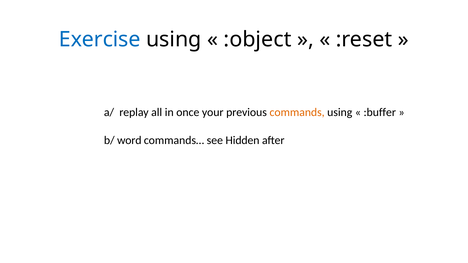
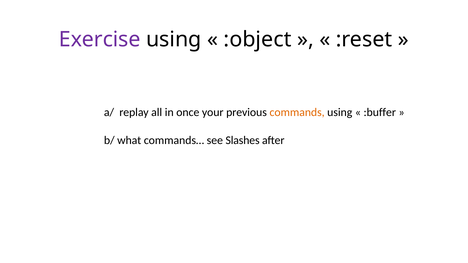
Exercise colour: blue -> purple (100, 39)
word: word -> what (129, 140)
Hidden: Hidden -> Slashes (243, 140)
